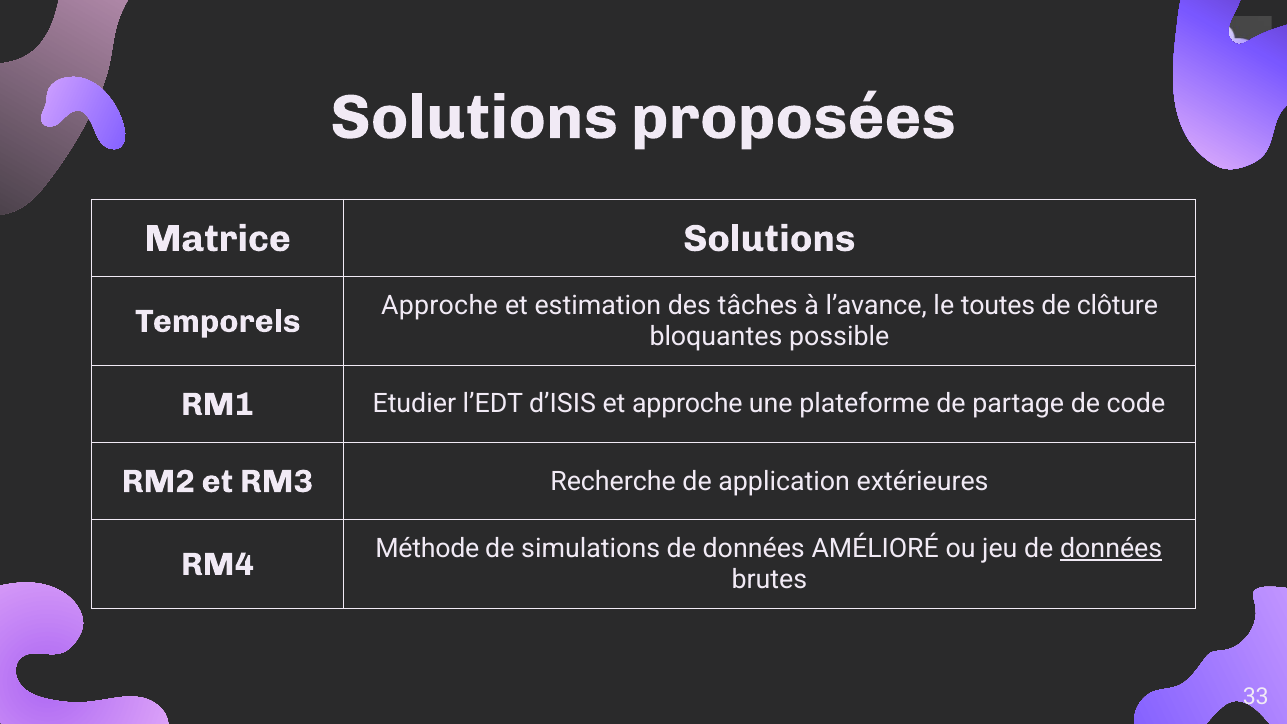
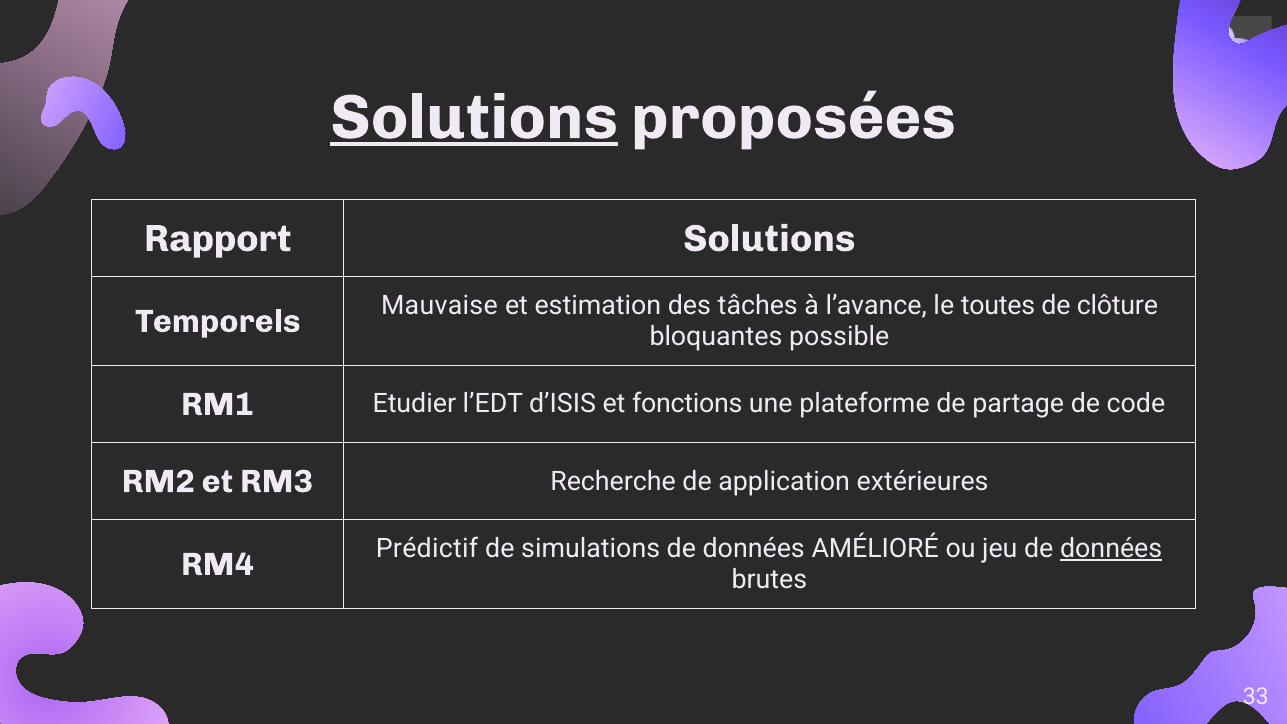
Solutions underline: none -> present (474, 117)
Matrice: Matrice -> Rapport (218, 239)
Approche: Approche -> Mauvaise (439, 305)
et approche: approche -> fonctions (687, 404)
Méthode: Méthode -> Prédictif (427, 548)
